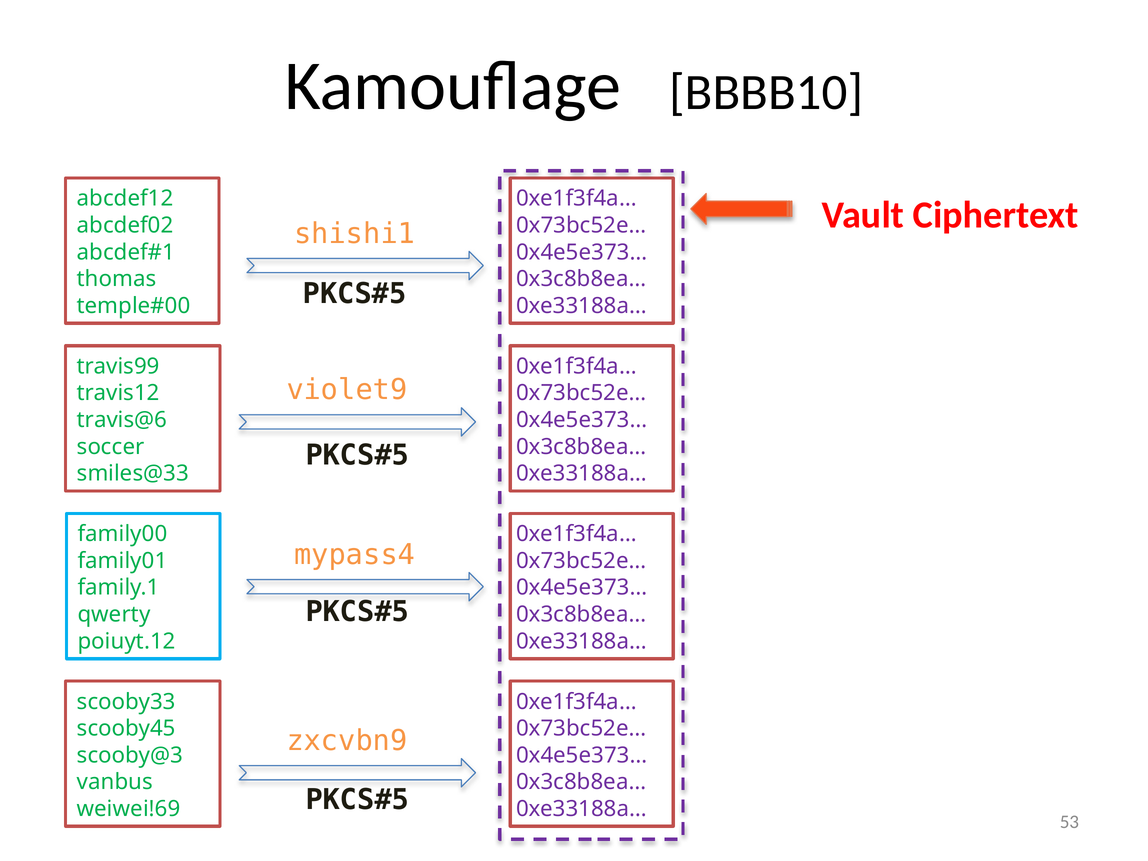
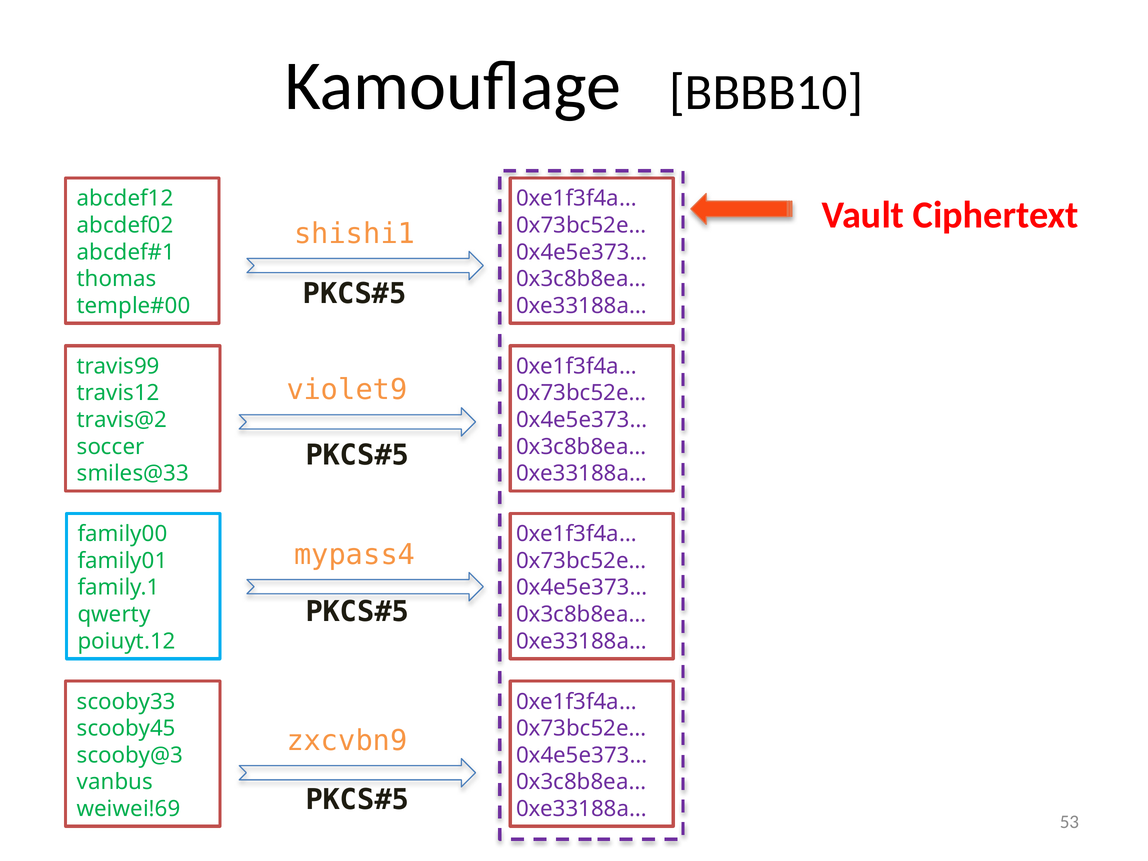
travis@6: travis@6 -> travis@2 (122, 420)
